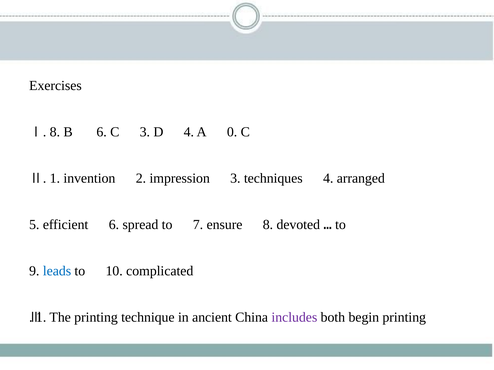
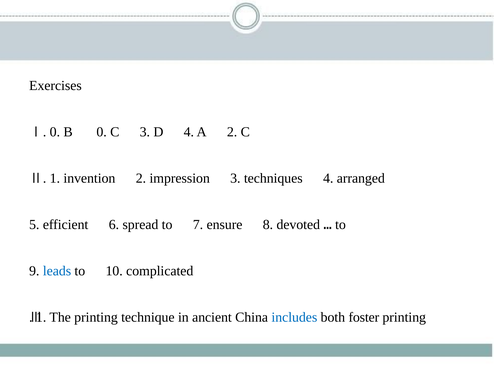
Ⅰ 8: 8 -> 0 (55, 132)
B 6: 6 -> 0 (102, 132)
A 0: 0 -> 2 (232, 132)
includes colour: purple -> blue (294, 317)
begin: begin -> foster (364, 317)
